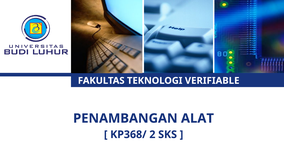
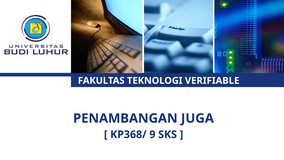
ALAT: ALAT -> JUGA (197, 118)
2: 2 -> 9 (152, 134)
